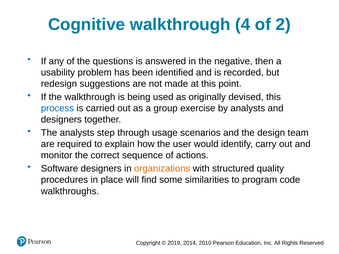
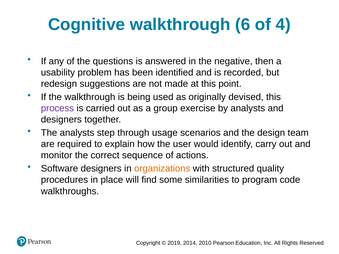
4: 4 -> 6 (243, 24)
2: 2 -> 4 (283, 24)
process colour: blue -> purple (57, 108)
